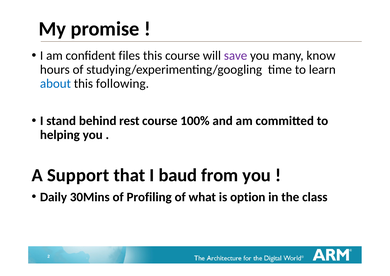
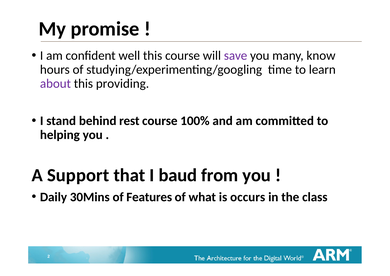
files: files -> well (129, 55)
about colour: blue -> purple (55, 83)
following: following -> providing (122, 83)
Profiling: Profiling -> Features (149, 197)
option: option -> occurs (248, 197)
